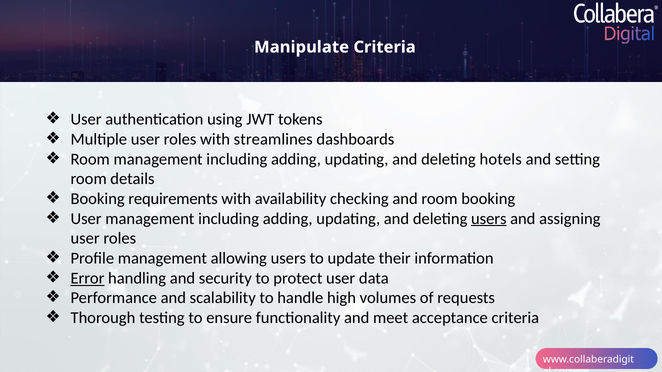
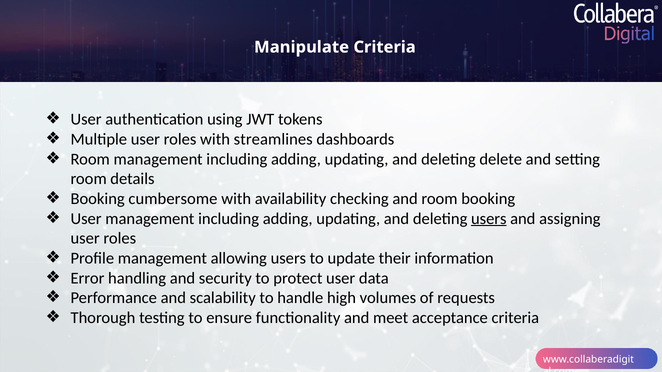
hotels: hotels -> delete (501, 159)
requirements: requirements -> cumbersome (173, 199)
Error underline: present -> none (87, 278)
